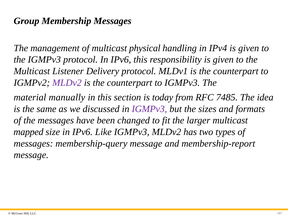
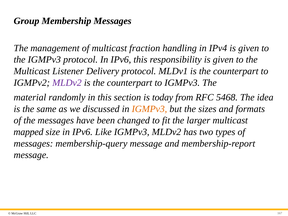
physical: physical -> fraction (145, 48)
manually: manually -> randomly (67, 97)
7485: 7485 -> 5468 (227, 97)
IGMPv3 colour: purple -> orange (149, 109)
